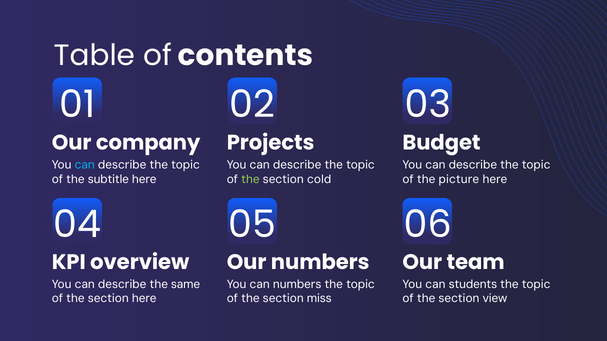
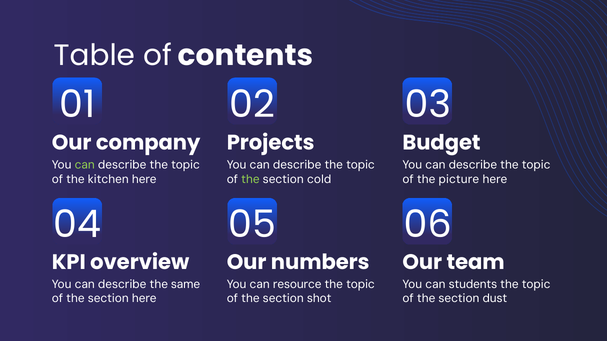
can colour: light blue -> light green (85, 165)
subtitle: subtitle -> kitchen (108, 179)
can numbers: numbers -> resource (297, 285)
miss: miss -> shot (319, 299)
view: view -> dust (495, 299)
